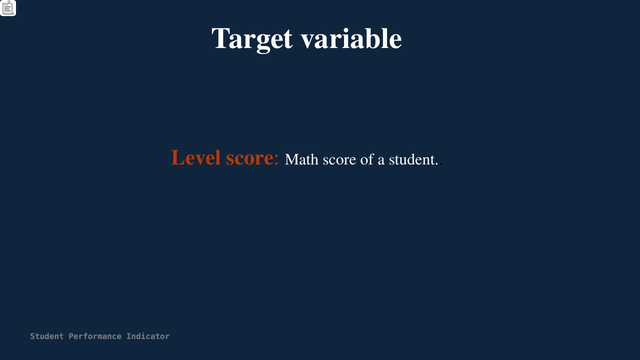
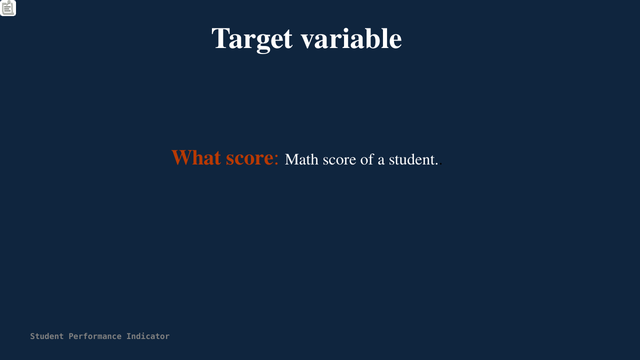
Level: Level -> What (196, 158)
